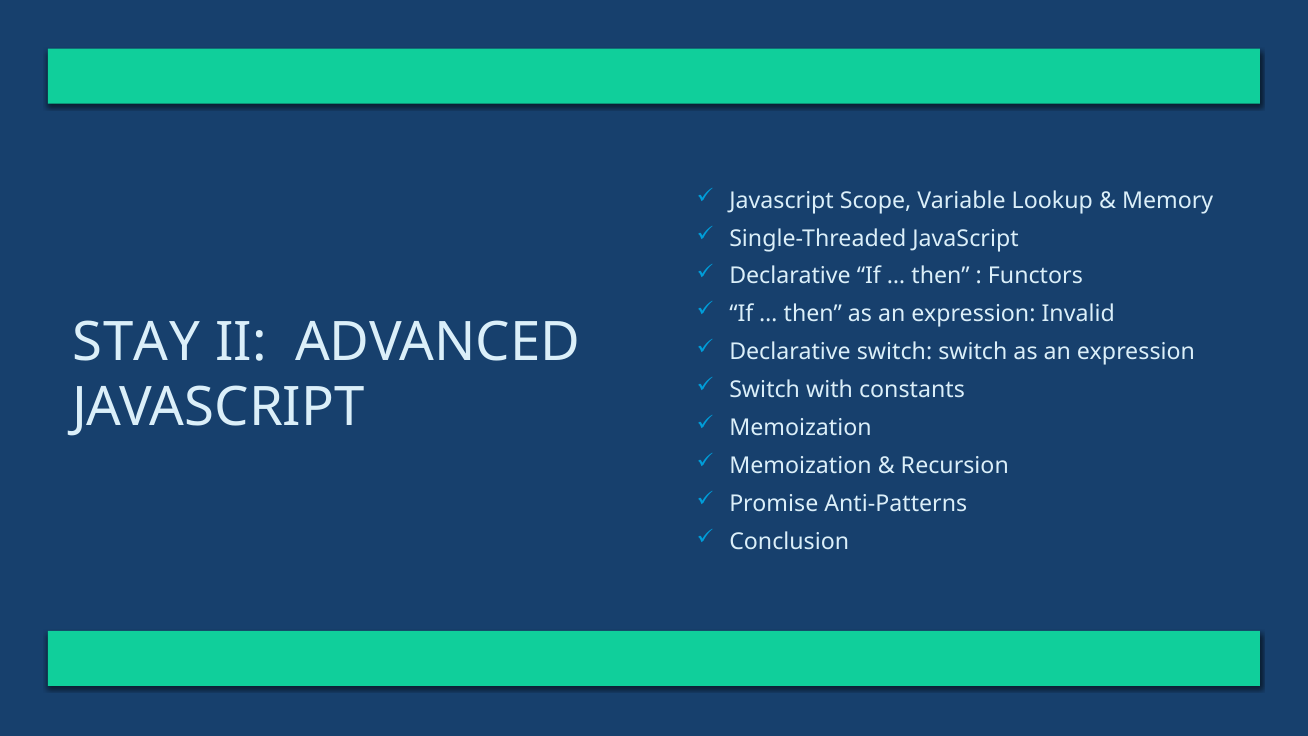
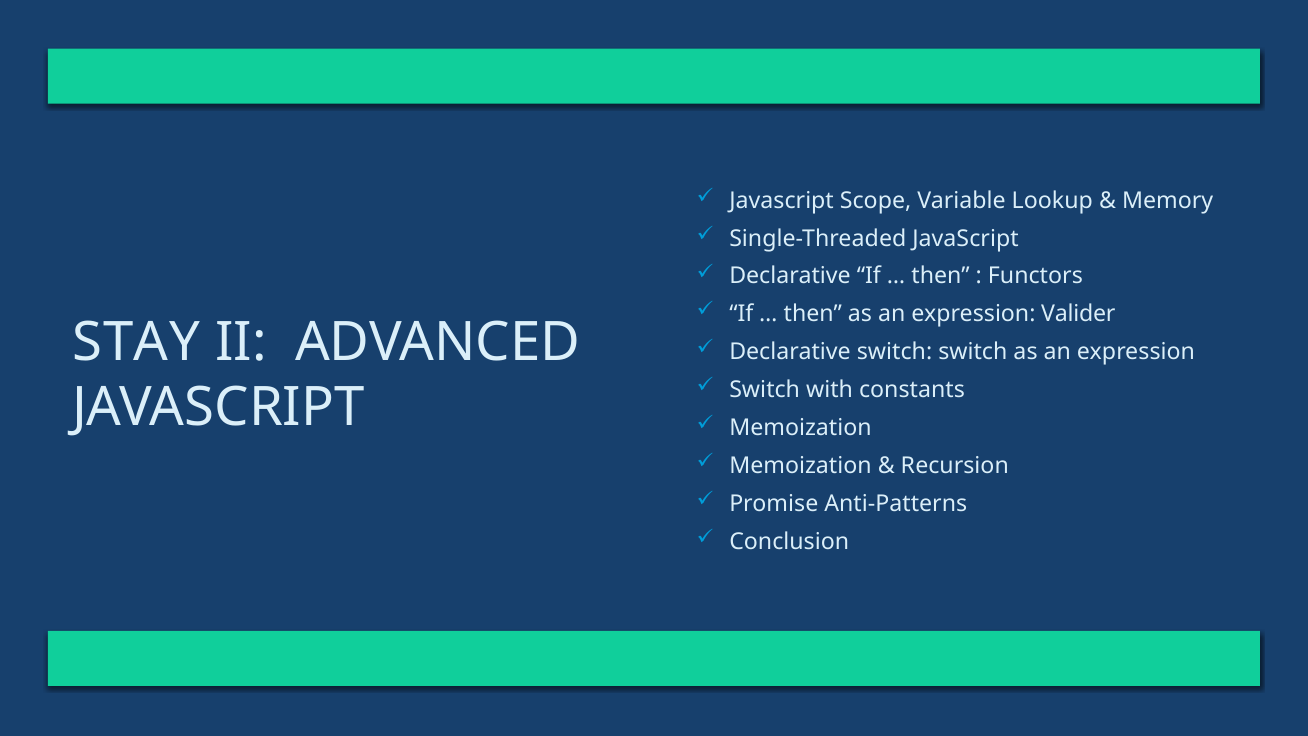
Invalid: Invalid -> Valider (1078, 314)
